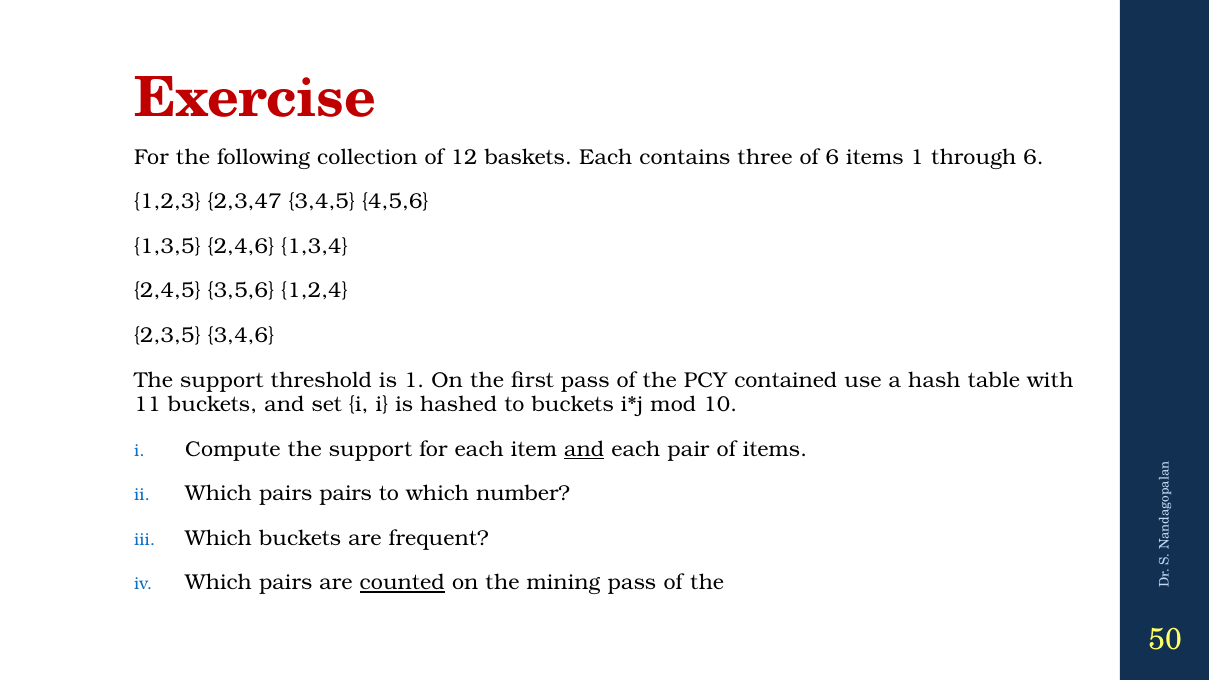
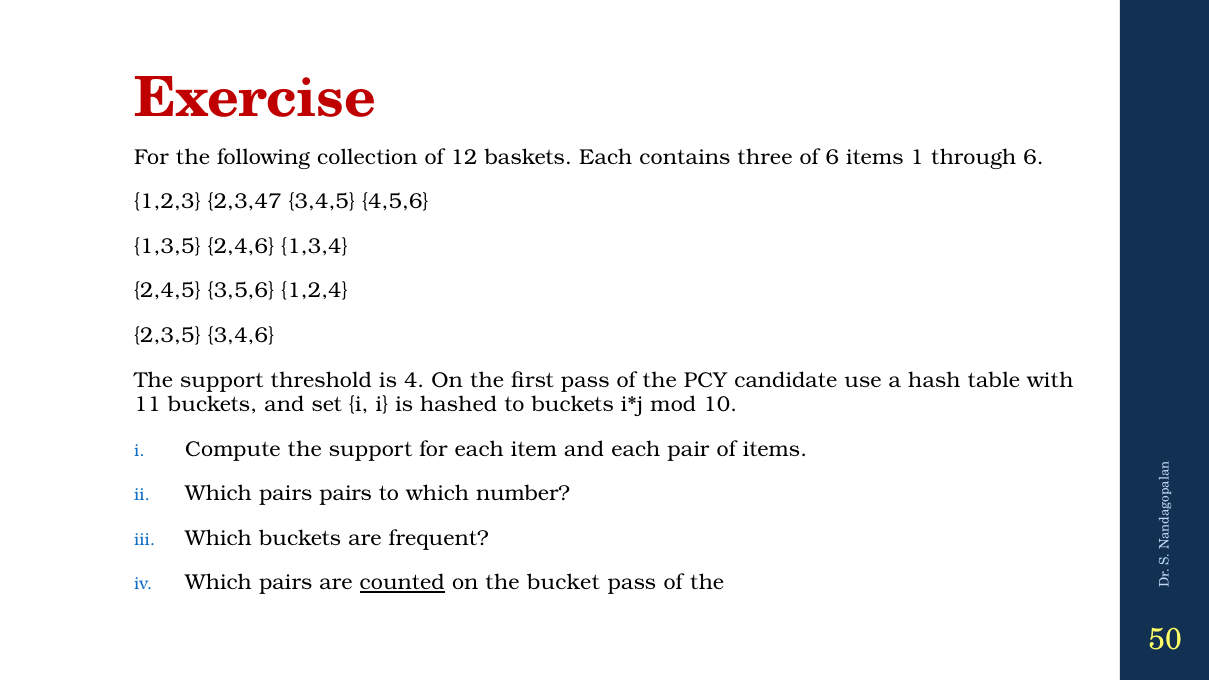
is 1: 1 -> 4 (414, 380)
contained: contained -> candidate (786, 380)
and underline: present -> none (584, 449)
mining: mining -> bucket (563, 583)
